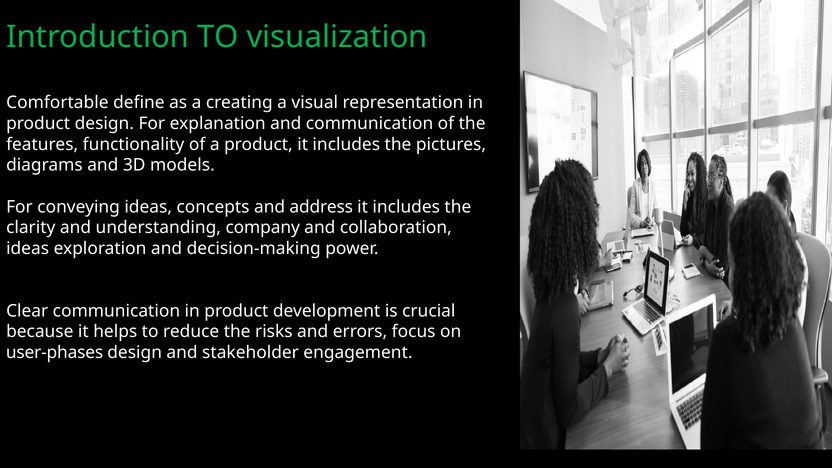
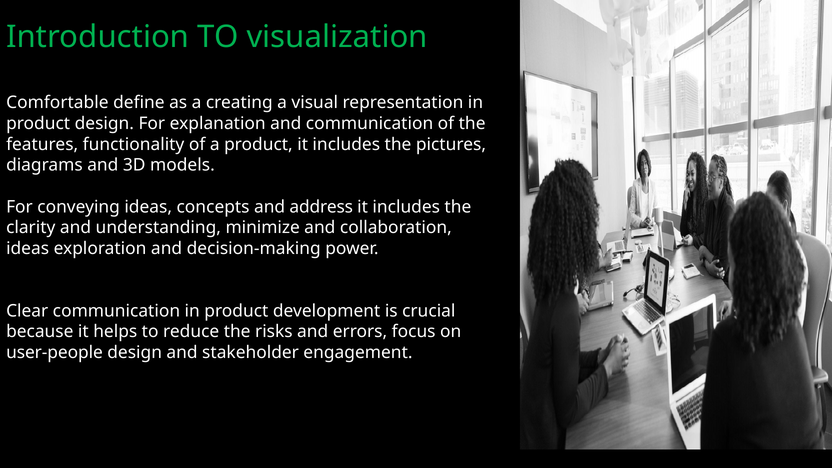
company: company -> minimize (263, 228)
user-phases: user-phases -> user-people (55, 352)
